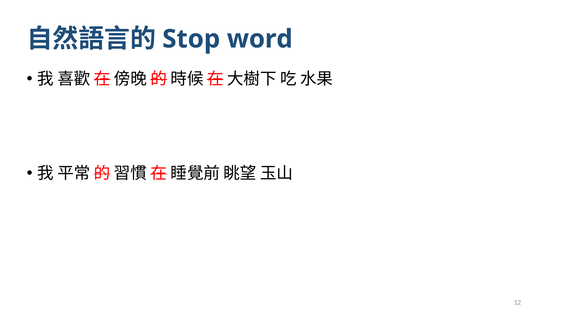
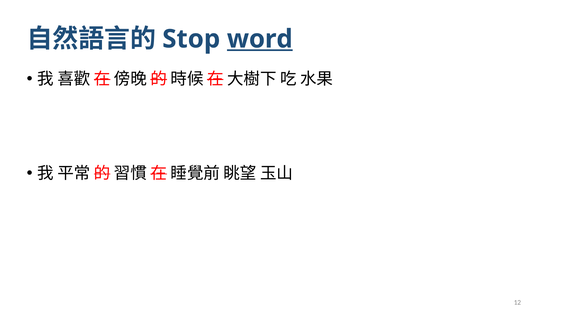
word underline: none -> present (260, 39)
